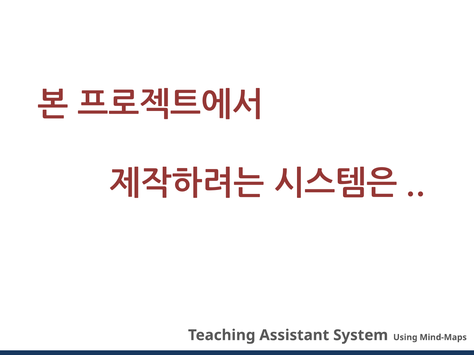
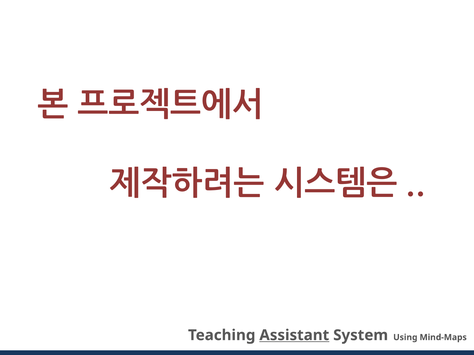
Assistant underline: none -> present (294, 336)
